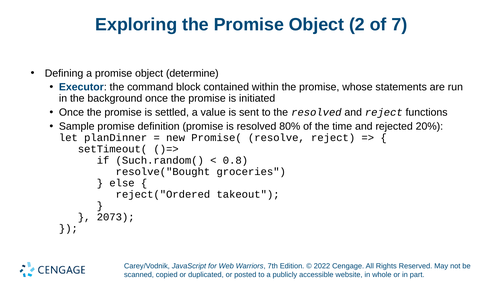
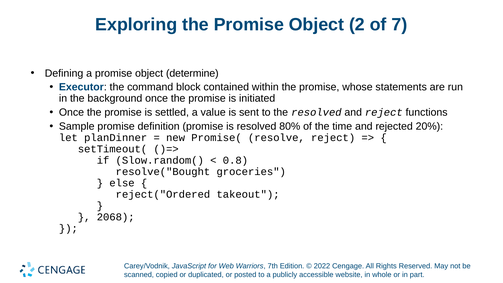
Such.random(: Such.random( -> Slow.random( (160, 160)
2073: 2073 -> 2068 (116, 217)
